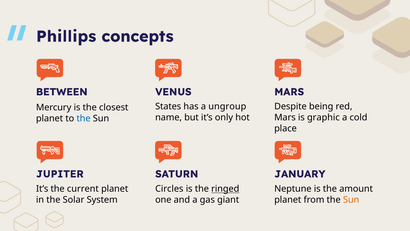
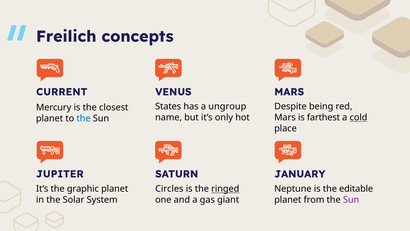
Phillips: Phillips -> Freilich (66, 36)
BETWEEN: BETWEEN -> CURRENT (62, 92)
graphic: graphic -> farthest (323, 117)
cold underline: none -> present (359, 117)
current: current -> graphic (83, 189)
amount: amount -> editable (356, 189)
Sun colour: orange -> purple (351, 200)
